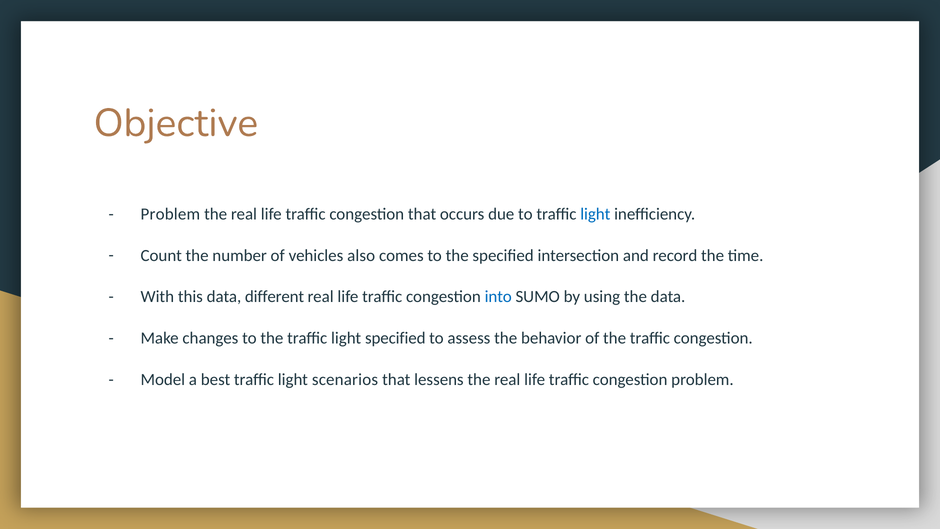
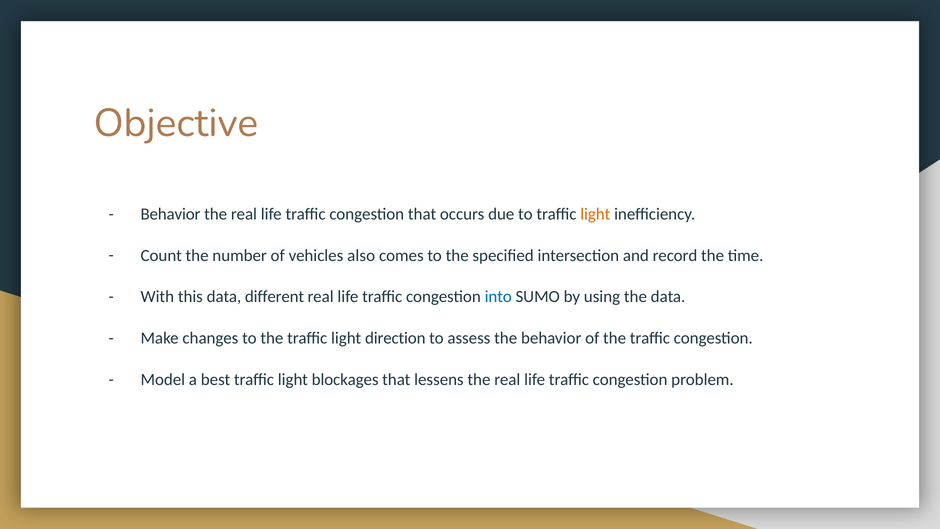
Problem: Problem -> Behavior (171, 214)
light colour: blue -> orange (595, 214)
light specified: specified -> direction (395, 338)
scenarios: scenarios -> blockages (345, 379)
